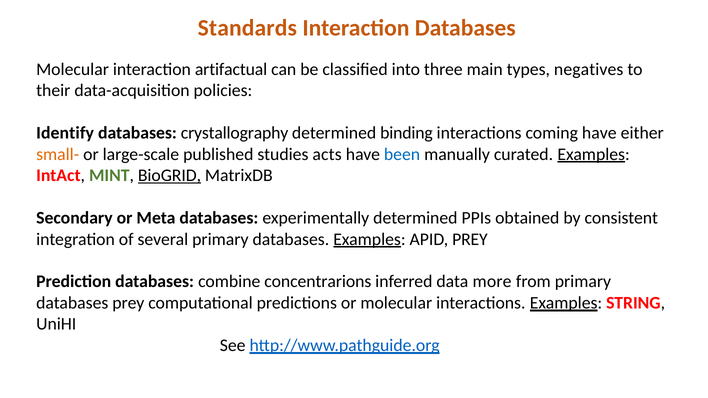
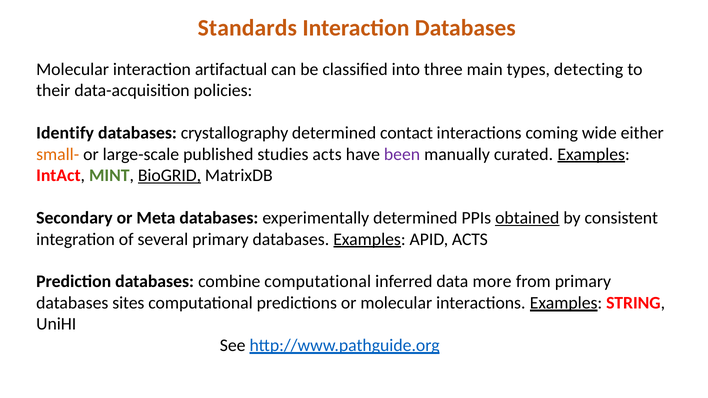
negatives: negatives -> detecting (589, 69)
binding: binding -> contact (407, 133)
coming have: have -> wide (599, 133)
been colour: blue -> purple (402, 154)
obtained underline: none -> present (527, 218)
APID PREY: PREY -> ACTS (470, 239)
combine concentrarions: concentrarions -> computational (318, 282)
databases prey: prey -> sites (128, 303)
